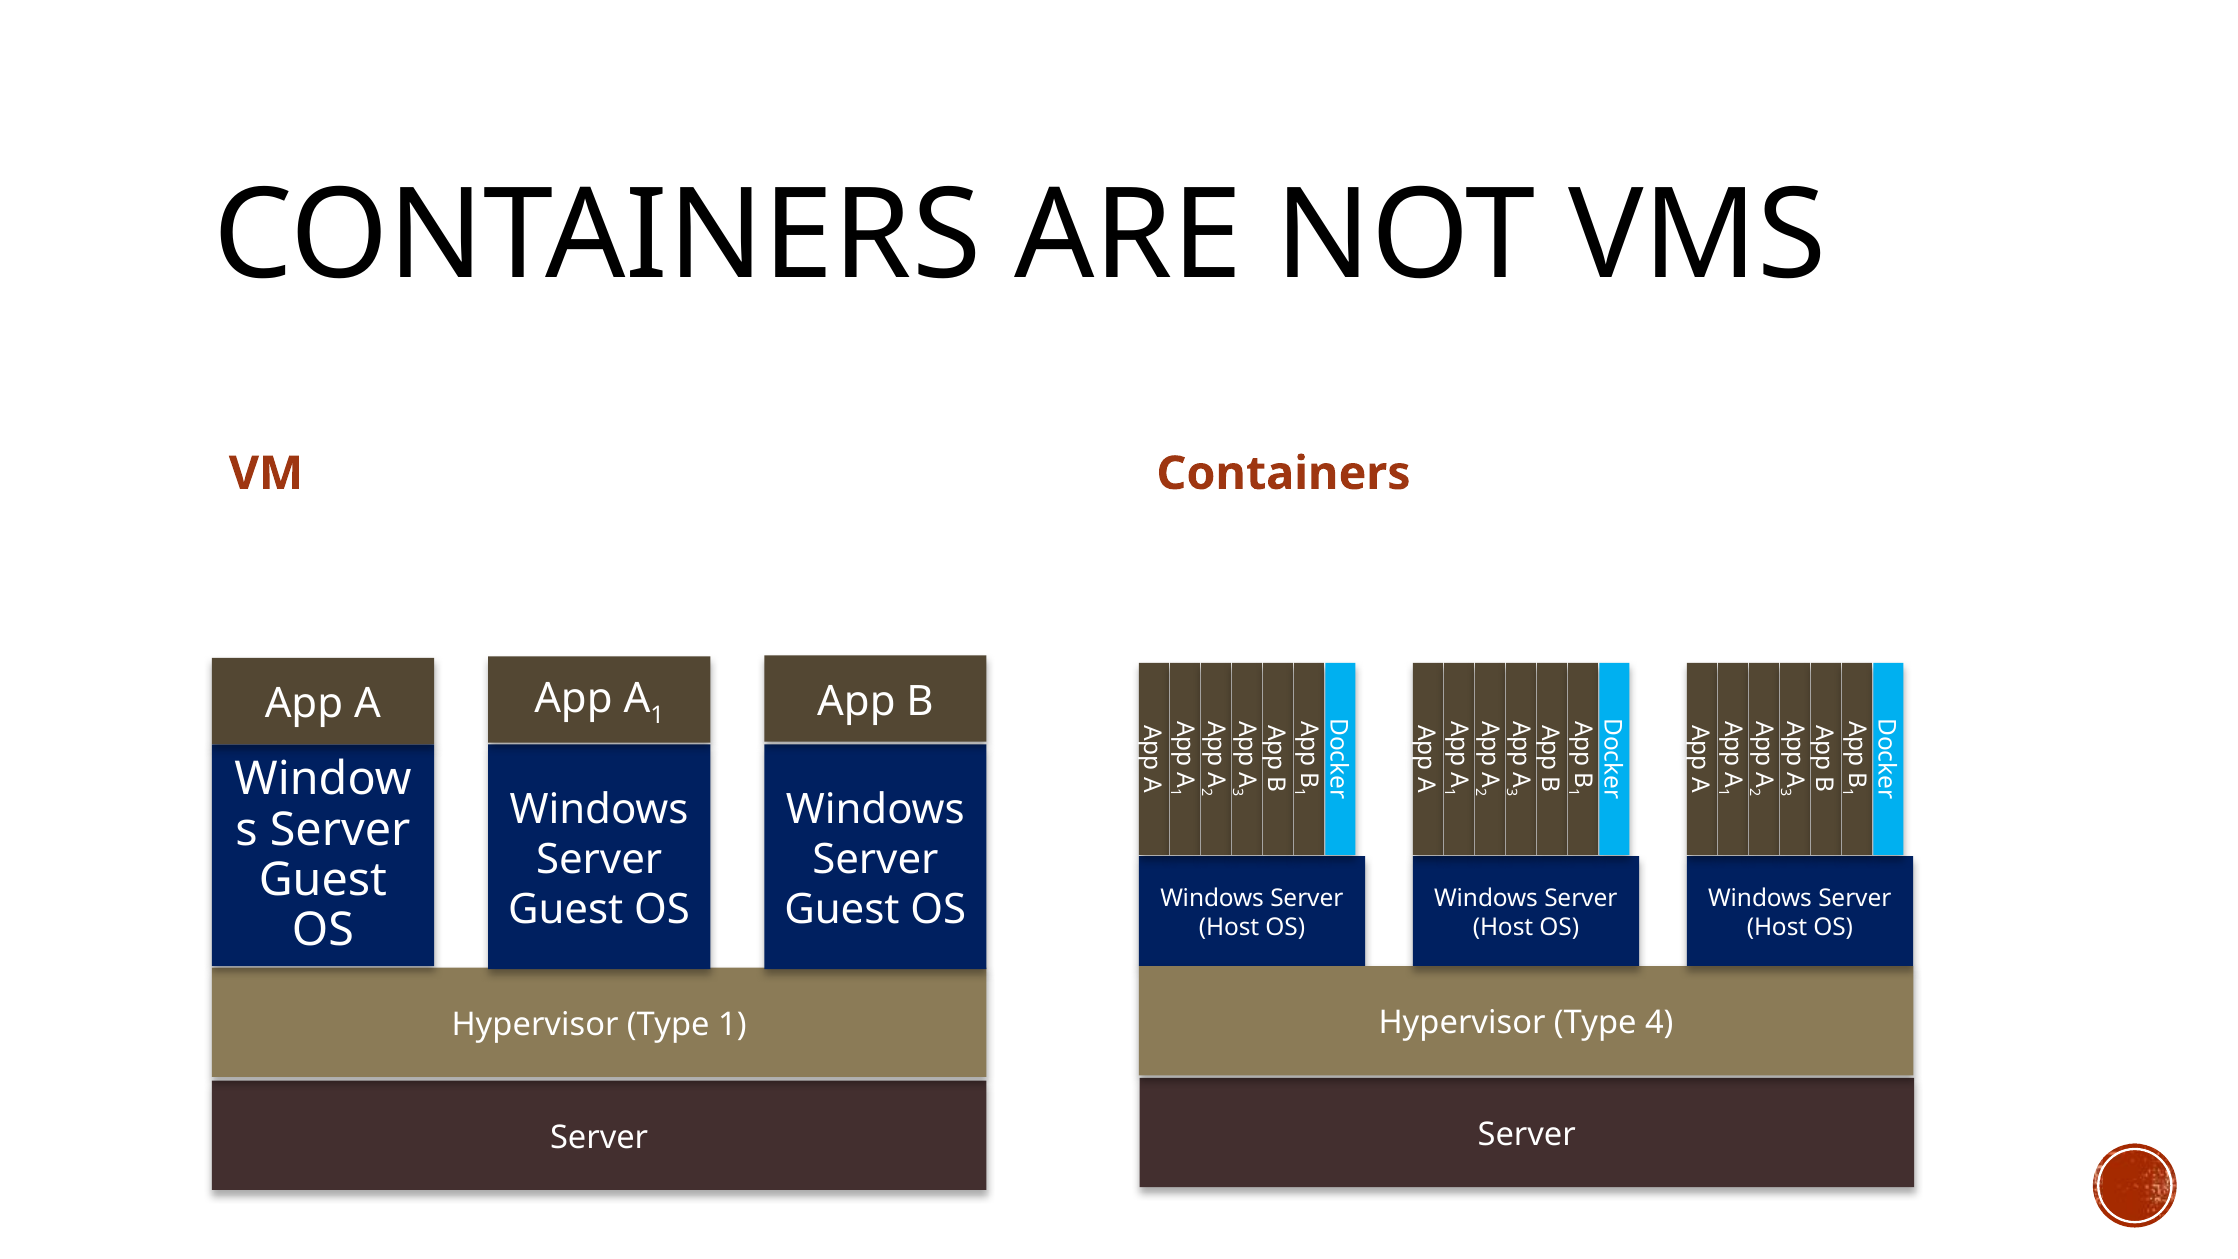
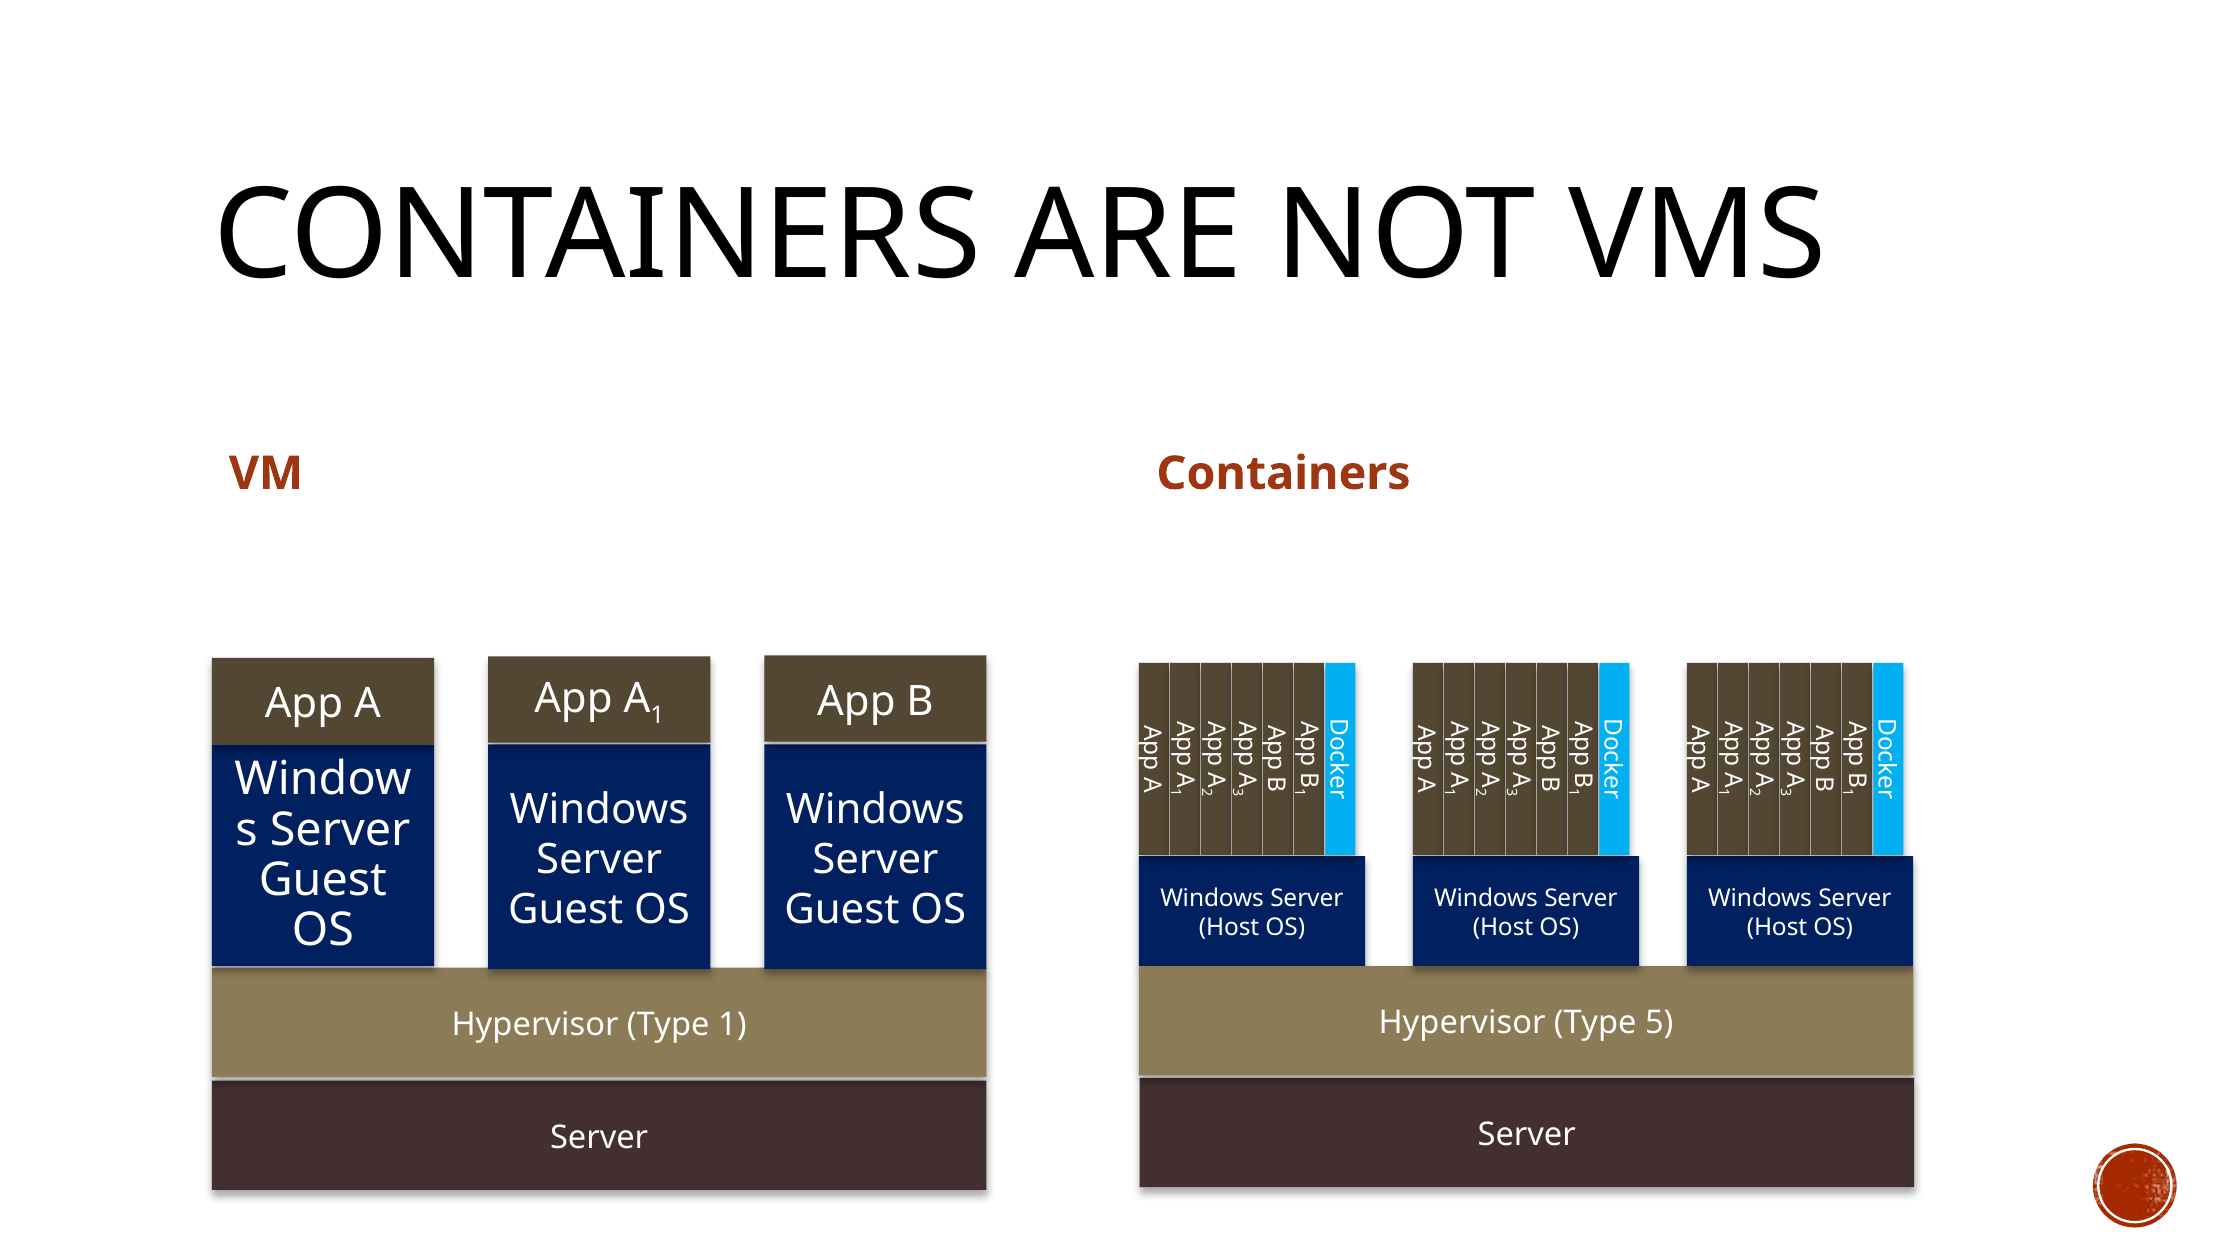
4: 4 -> 5 (1659, 1023)
